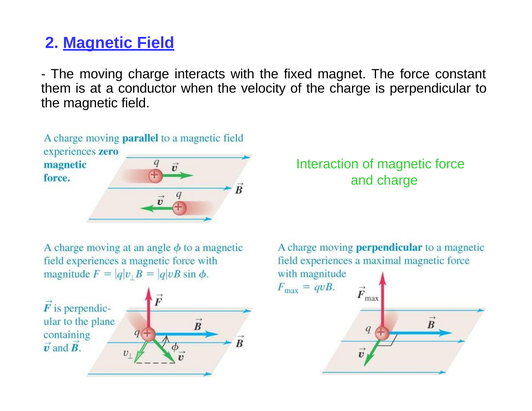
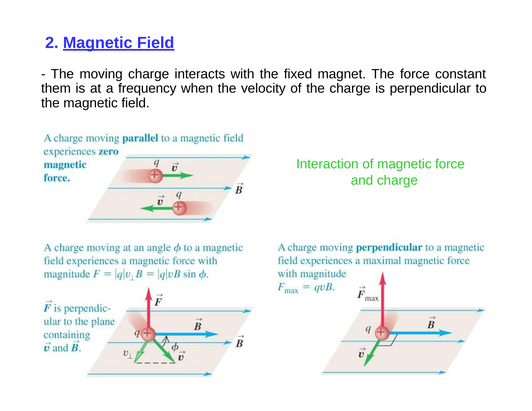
conductor: conductor -> frequency (147, 88)
